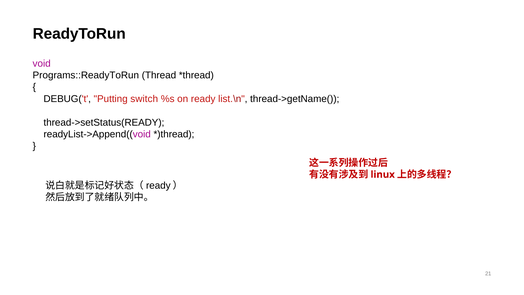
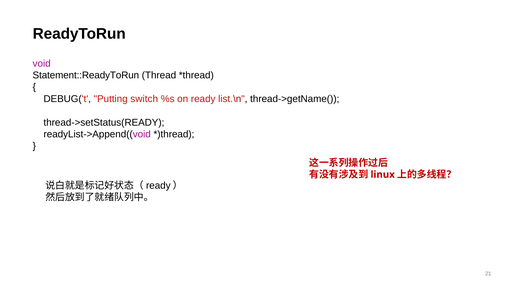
Programs::ReadyToRun: Programs::ReadyToRun -> Statement::ReadyToRun (86, 75)
